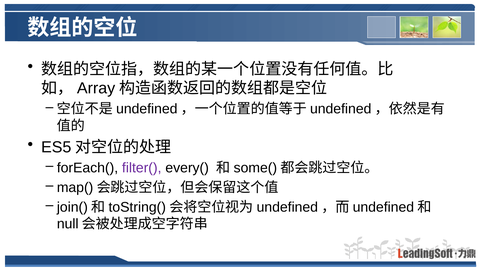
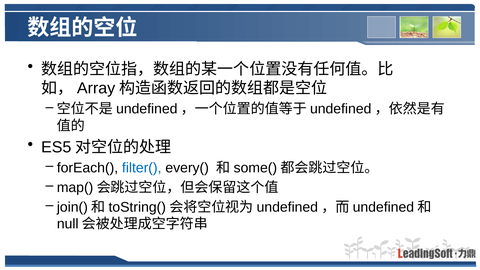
filter( colour: purple -> blue (142, 168)
